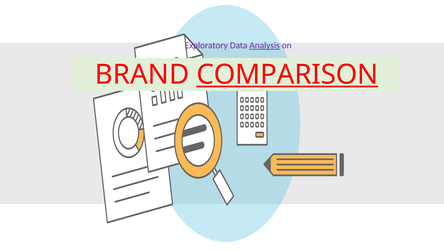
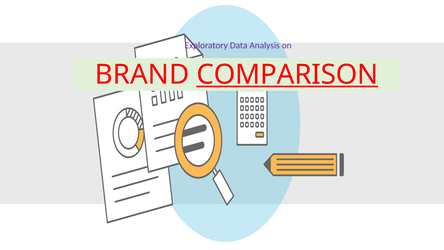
Analysis underline: present -> none (265, 45)
